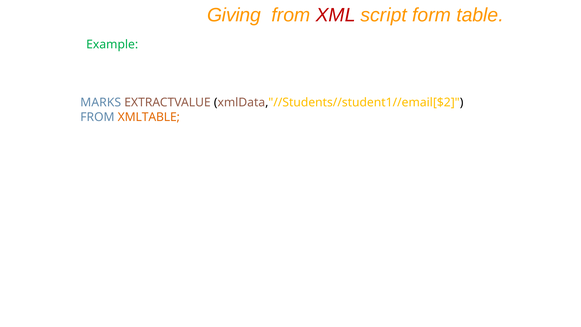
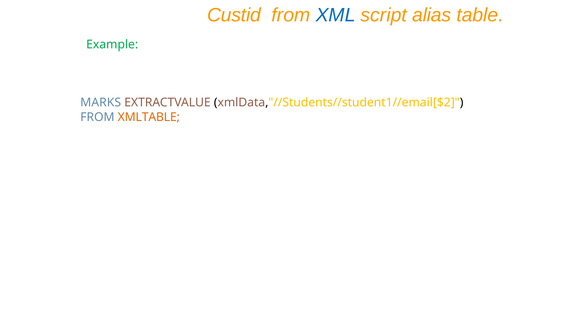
Giving: Giving -> Custid (234, 15)
XML colour: red -> blue (336, 15)
form: form -> alias (432, 15)
